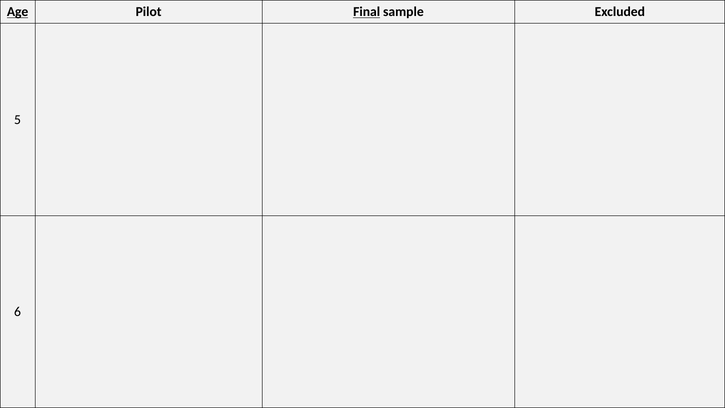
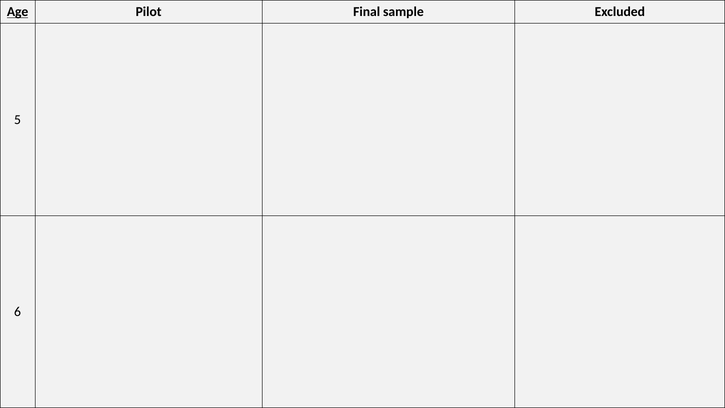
Final underline: present -> none (367, 12)
